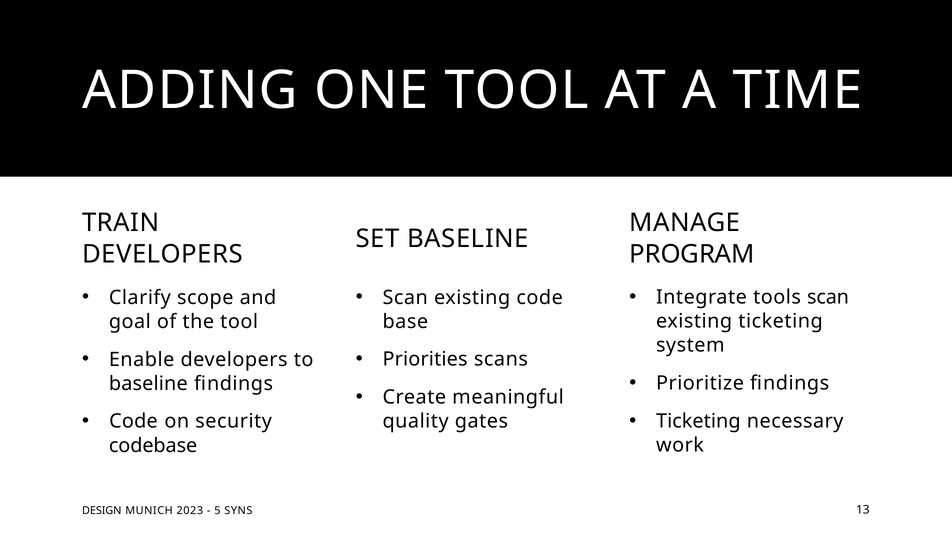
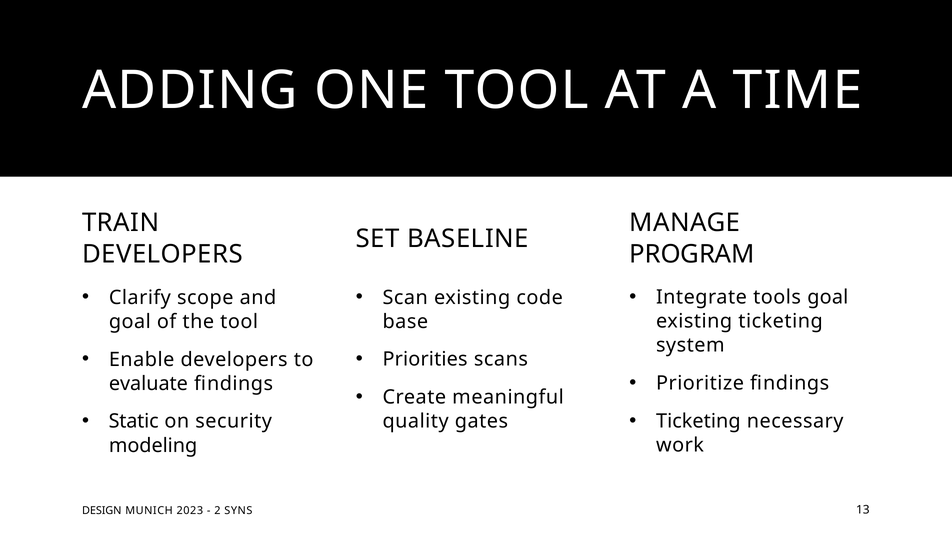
tools scan: scan -> goal (828, 298)
baseline: baseline -> evaluate (148, 384)
Code: Code -> Static (134, 422)
codebase: codebase -> modeling (153, 446)
5: 5 -> 2 (217, 511)
